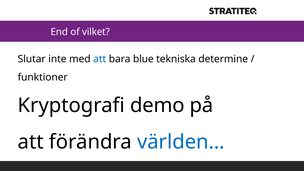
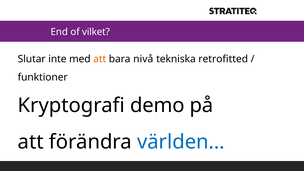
att colour: blue -> orange (100, 59)
blue: blue -> nivå (143, 59)
determine: determine -> retrofitted (223, 59)
